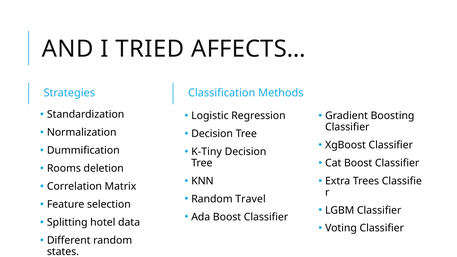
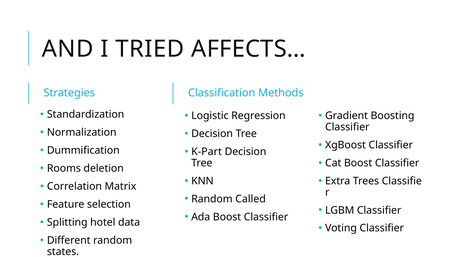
K-Tiny: K-Tiny -> K-Part (207, 152)
Travel: Travel -> Called (251, 199)
